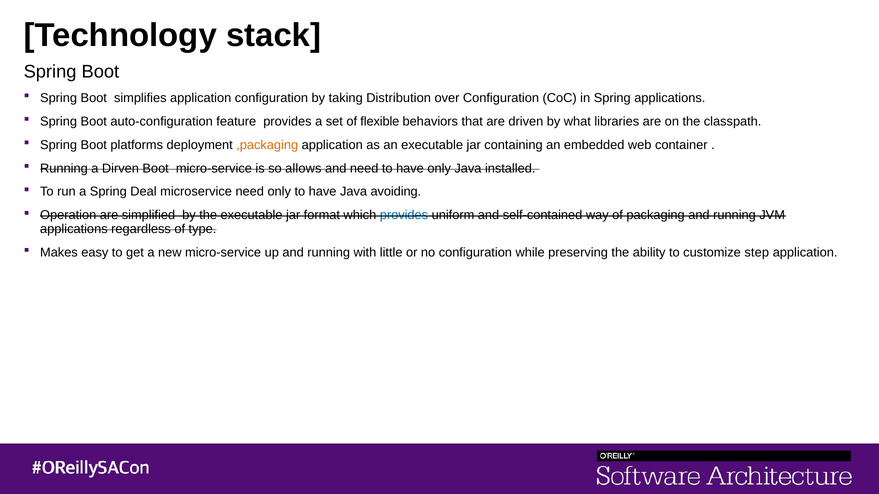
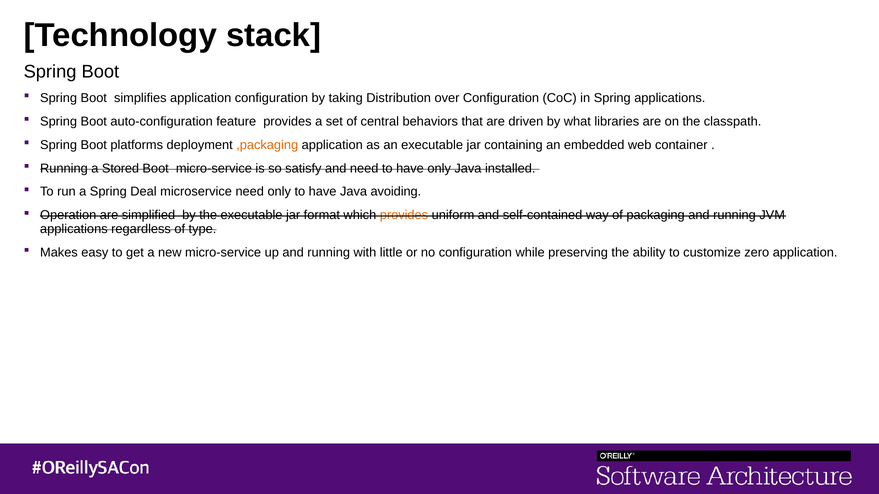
flexible: flexible -> central (380, 122)
Dirven: Dirven -> Stored (121, 168)
allows: allows -> satisfy (303, 168)
provides colour: blue -> orange (404, 215)
step: step -> zero (757, 253)
